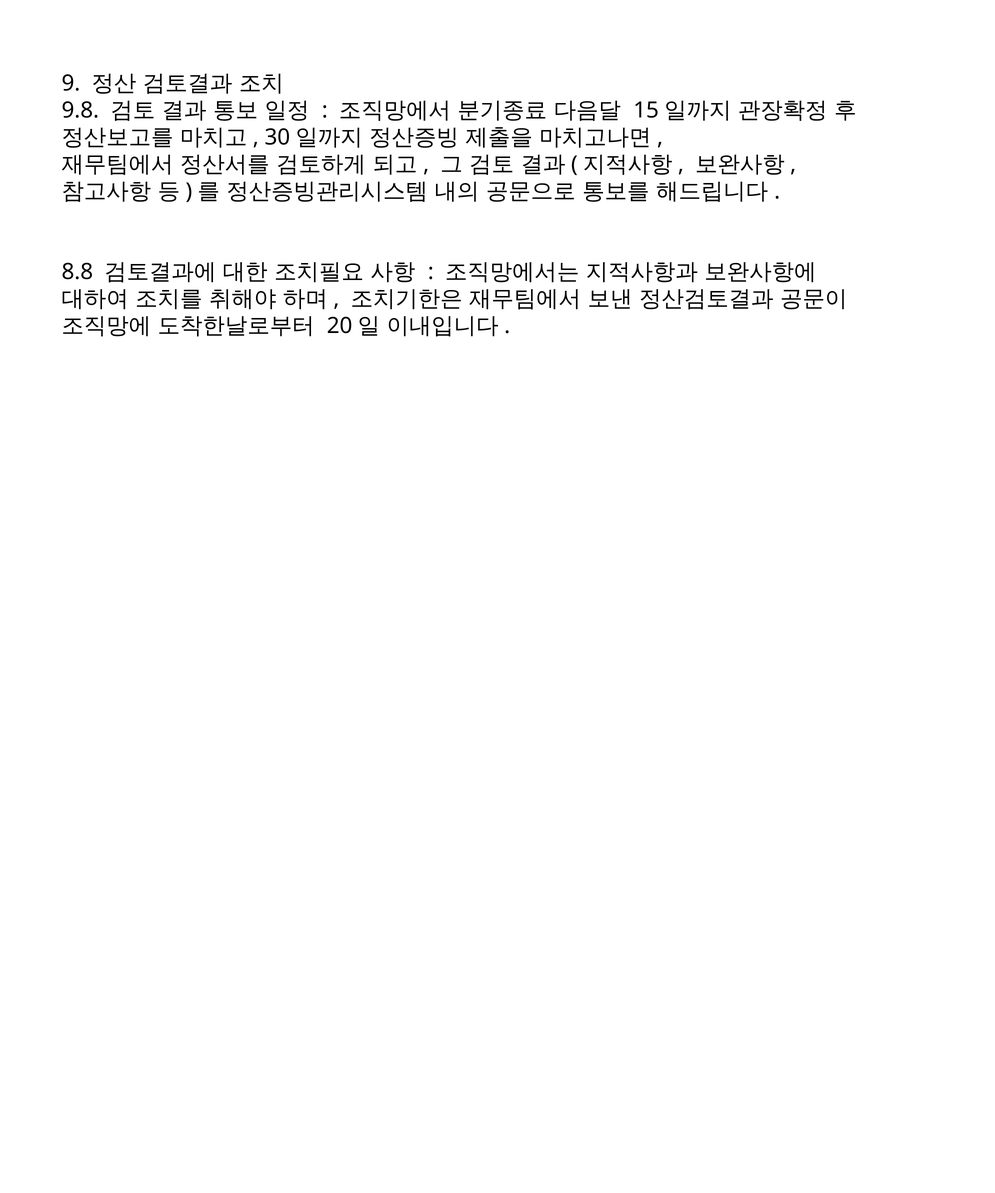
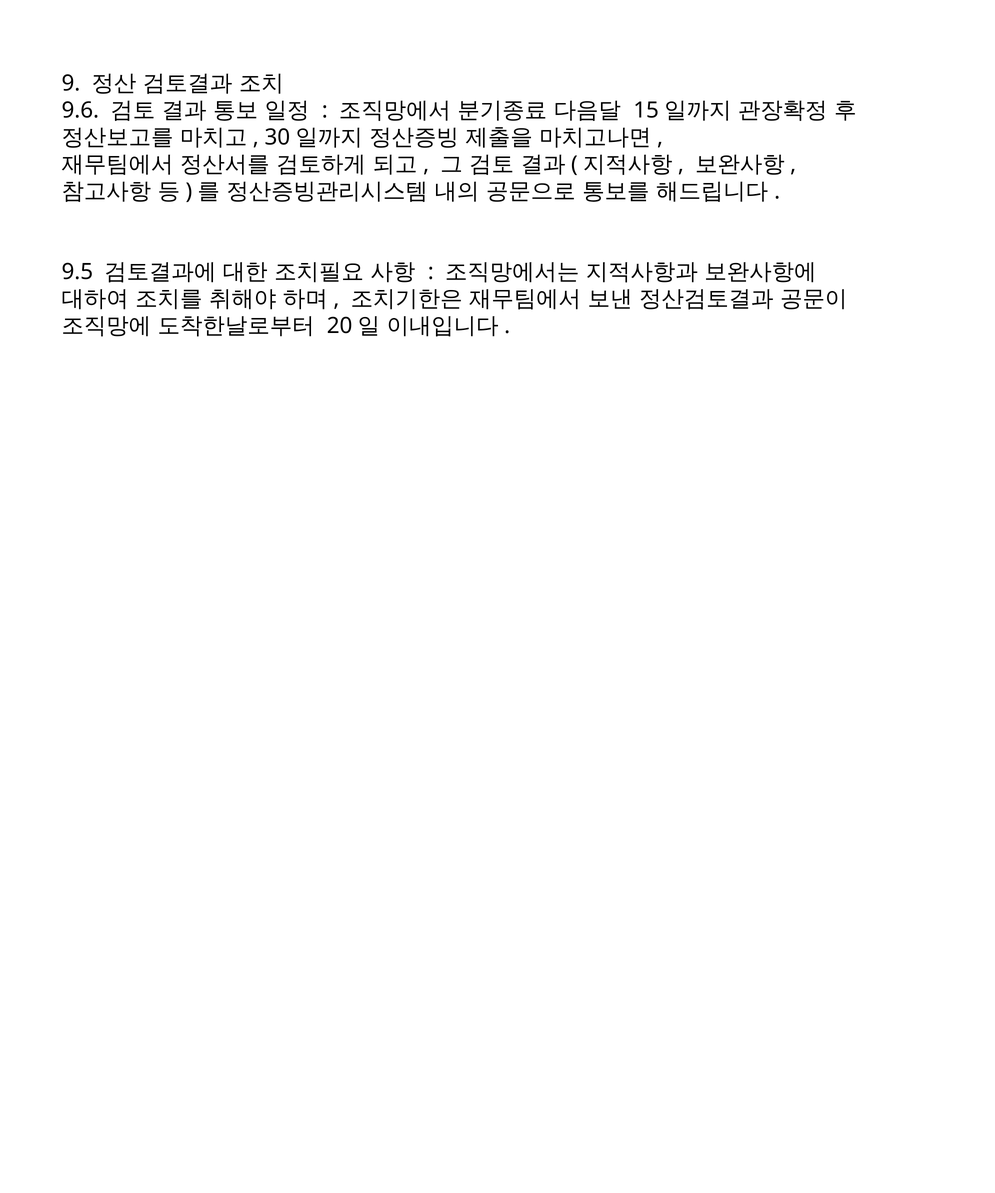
9.8: 9.8 -> 9.6 (80, 111)
8.8: 8.8 -> 9.5 (77, 272)
